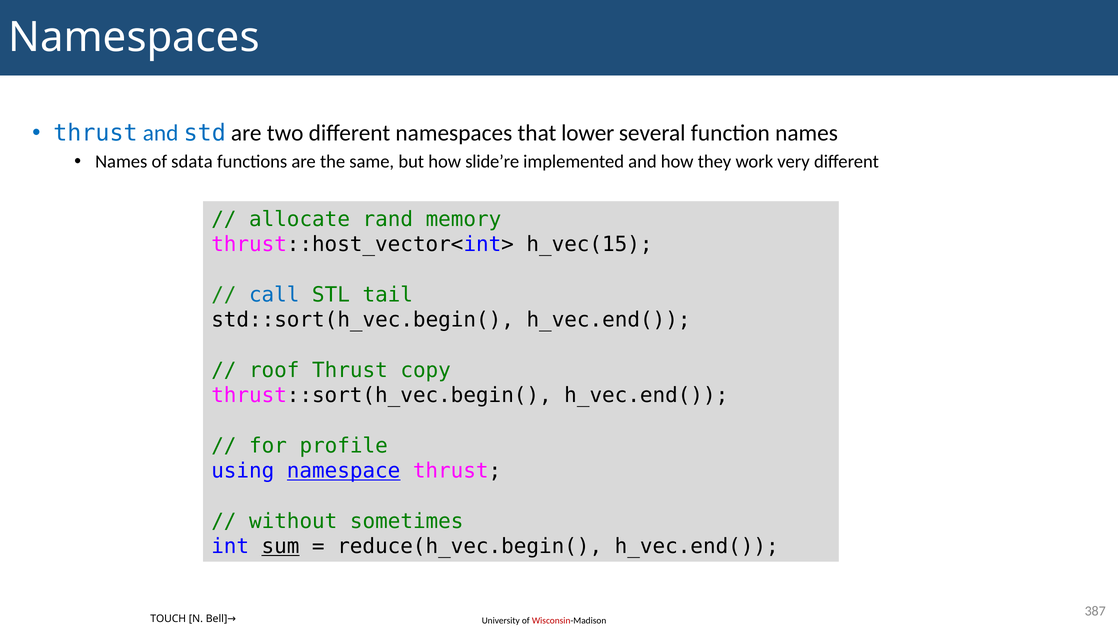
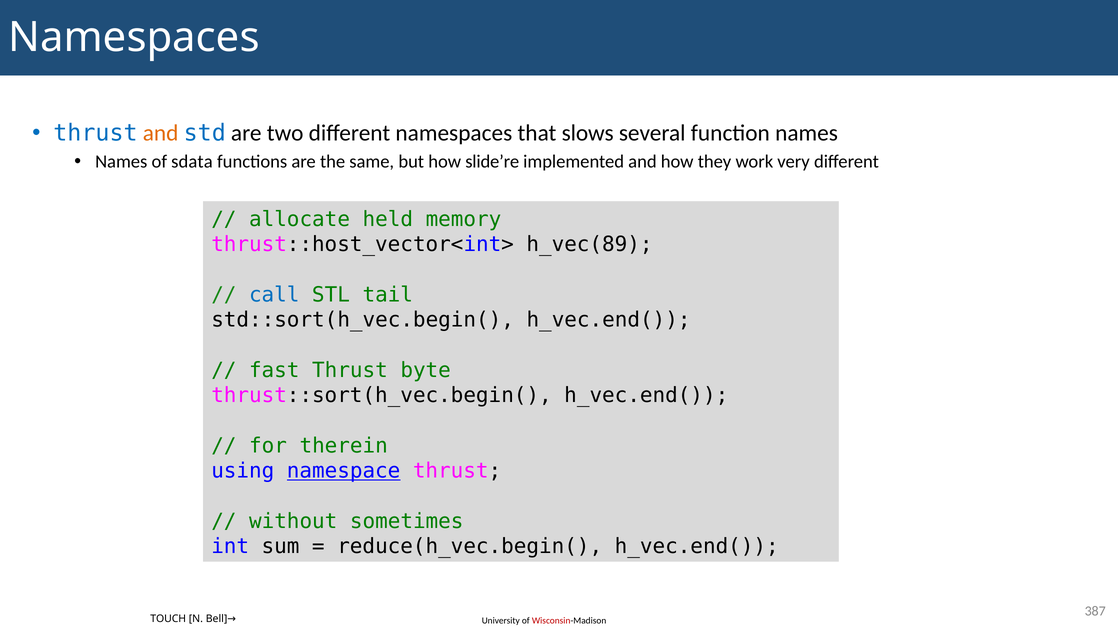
and colour: blue -> orange (161, 133)
lower: lower -> slows (588, 133)
rand: rand -> held (388, 219)
h_vec(15: h_vec(15 -> h_vec(89 (589, 244)
roof: roof -> fast (274, 370)
copy: copy -> byte (426, 370)
profile: profile -> therein (344, 446)
sum underline: present -> none (280, 546)
